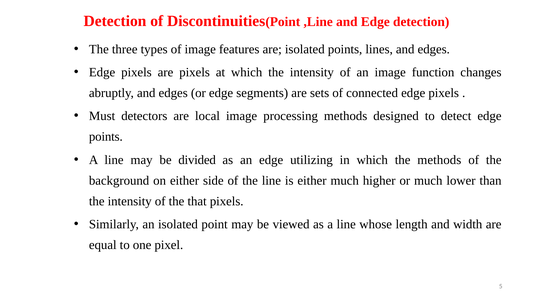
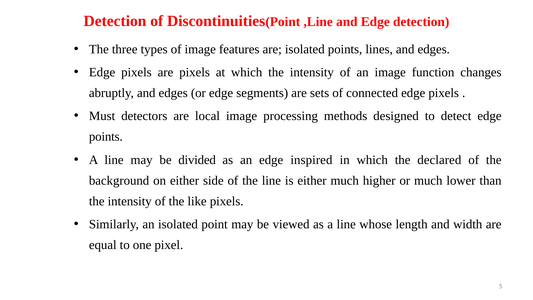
utilizing: utilizing -> inspired (311, 160)
the methods: methods -> declared (439, 160)
that: that -> like (197, 201)
